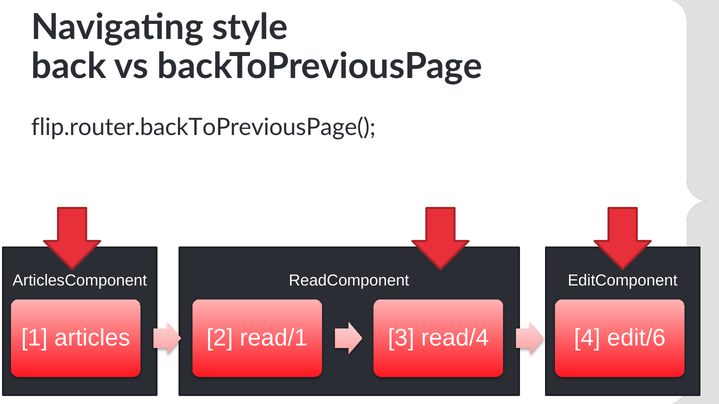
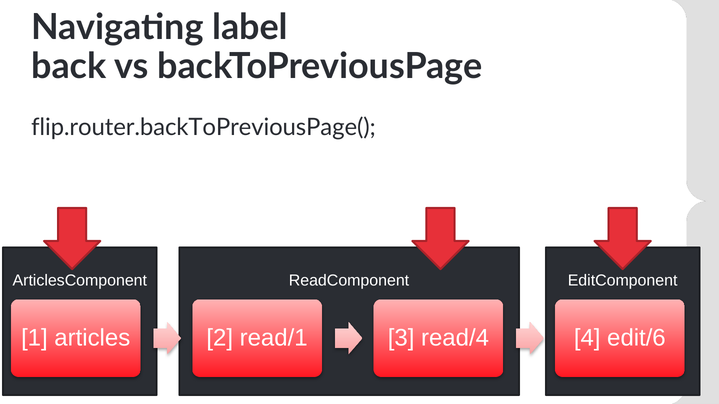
style: style -> label (250, 27)
